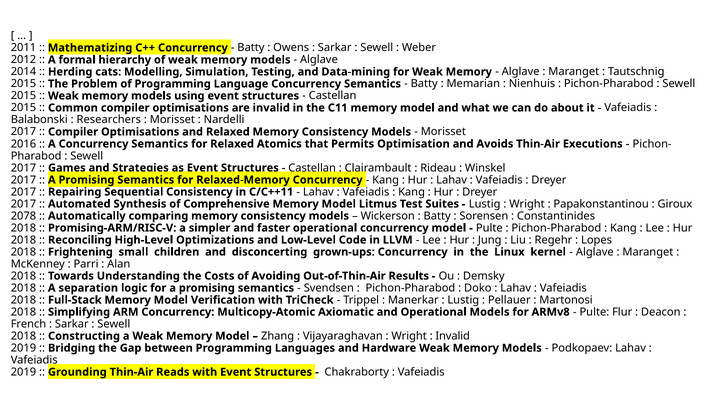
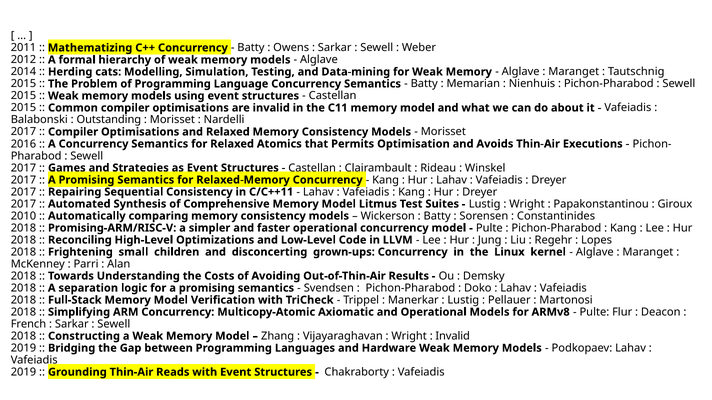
Researchers: Researchers -> Outstanding (109, 120)
2078: 2078 -> 2010 (23, 216)
